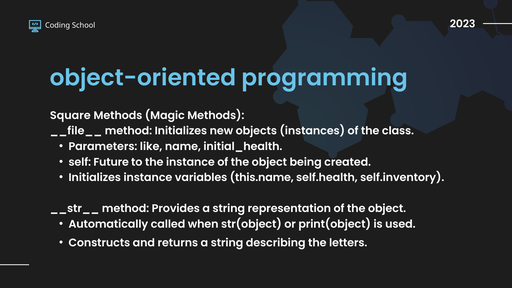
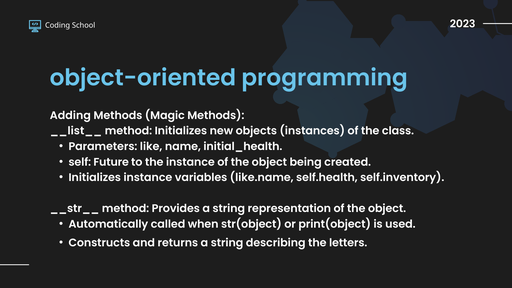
Square: Square -> Adding (70, 115)
__file__: __file__ -> __list__ (76, 131)
this.name: this.name -> like.name (262, 178)
